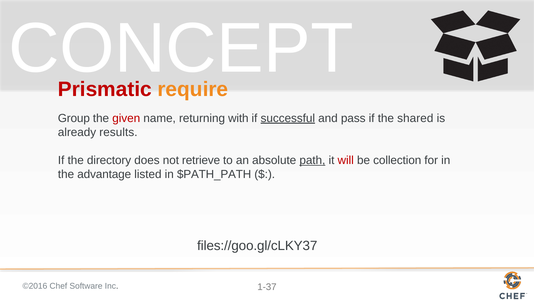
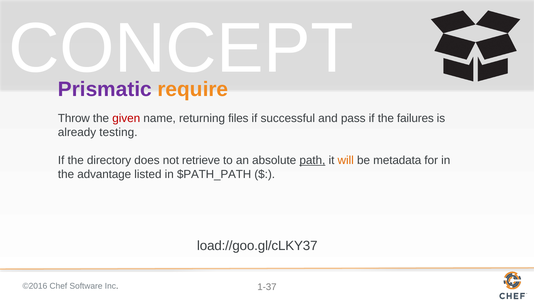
Prismatic colour: red -> purple (105, 90)
Group: Group -> Throw (74, 118)
with: with -> files (238, 118)
successful underline: present -> none (288, 118)
shared: shared -> failures (415, 118)
results: results -> testing (118, 132)
will colour: red -> orange (346, 160)
collection: collection -> metadata (397, 160)
files://goo.gl/cLKY37: files://goo.gl/cLKY37 -> load://goo.gl/cLKY37 (257, 246)
